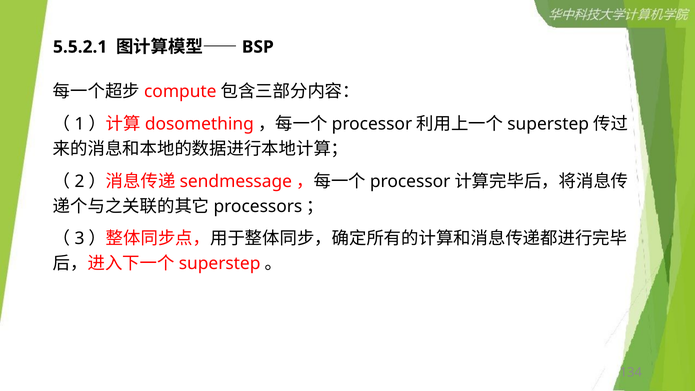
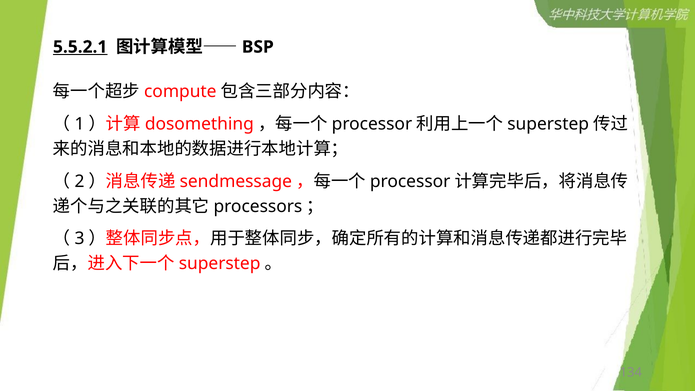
5.5.2.1 underline: none -> present (80, 47)
